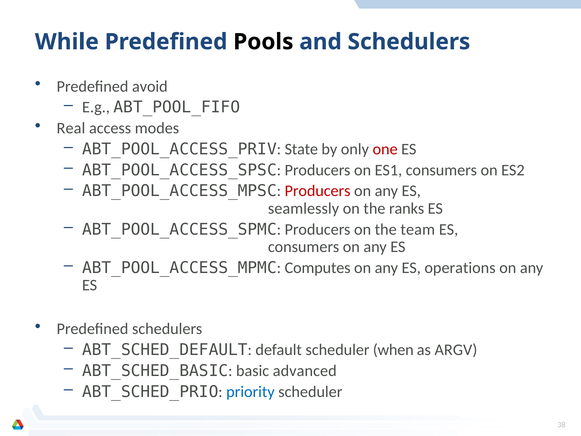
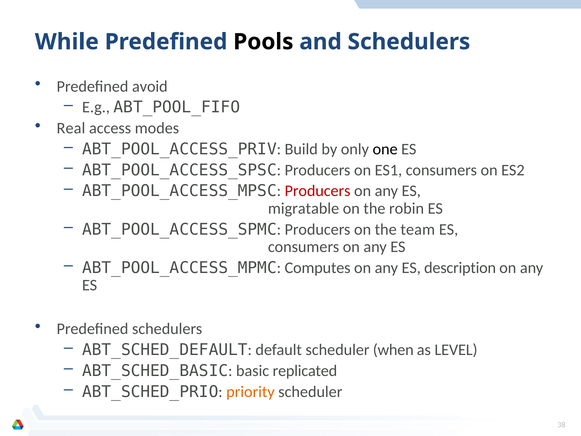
State: State -> Build (301, 149)
one colour: red -> black (385, 149)
seamlessly: seamlessly -> migratable (304, 208)
ranks: ranks -> robin (407, 208)
operations: operations -> description (460, 268)
ARGV: ARGV -> LEVEL (456, 350)
advanced: advanced -> replicated (305, 371)
priority colour: blue -> orange (250, 391)
